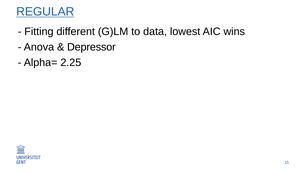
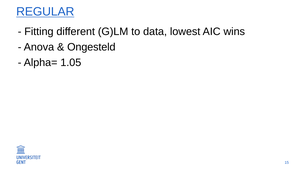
Depressor: Depressor -> Ongesteld (91, 47)
2.25: 2.25 -> 1.05 (71, 62)
